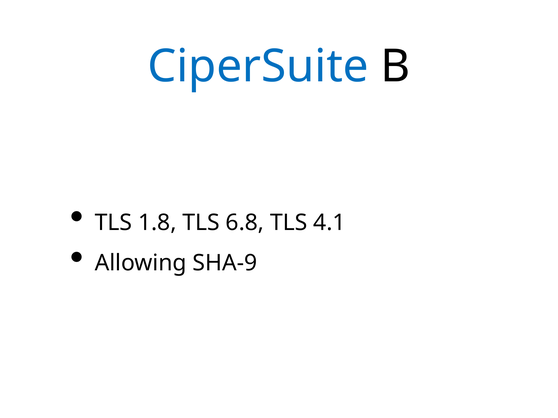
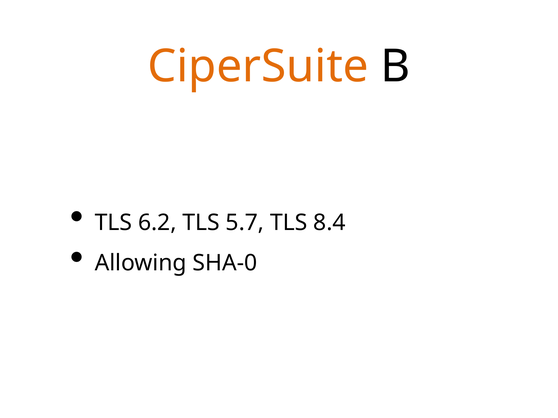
CiperSuite colour: blue -> orange (258, 66)
1.8: 1.8 -> 6.2 (157, 223)
6.8: 6.8 -> 5.7 (245, 223)
4.1: 4.1 -> 8.4 (329, 223)
SHA-9: SHA-9 -> SHA-0 (225, 263)
